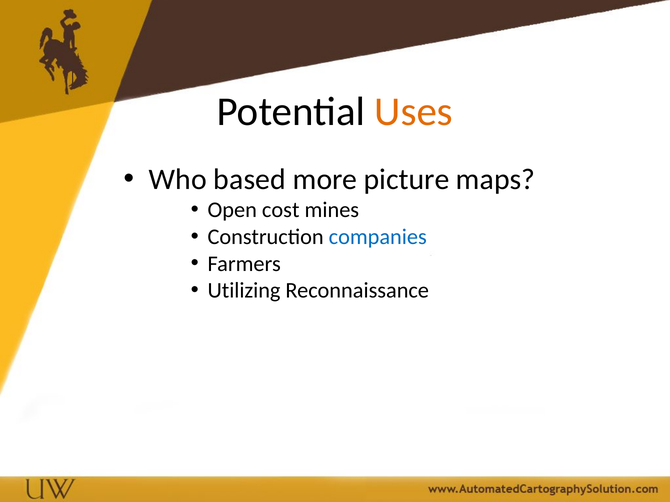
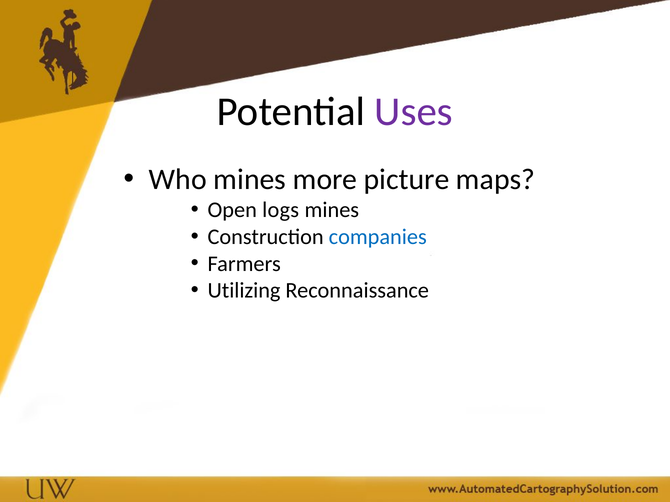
Uses colour: orange -> purple (414, 112)
Who based: based -> mines (250, 180)
cost: cost -> logs (281, 210)
